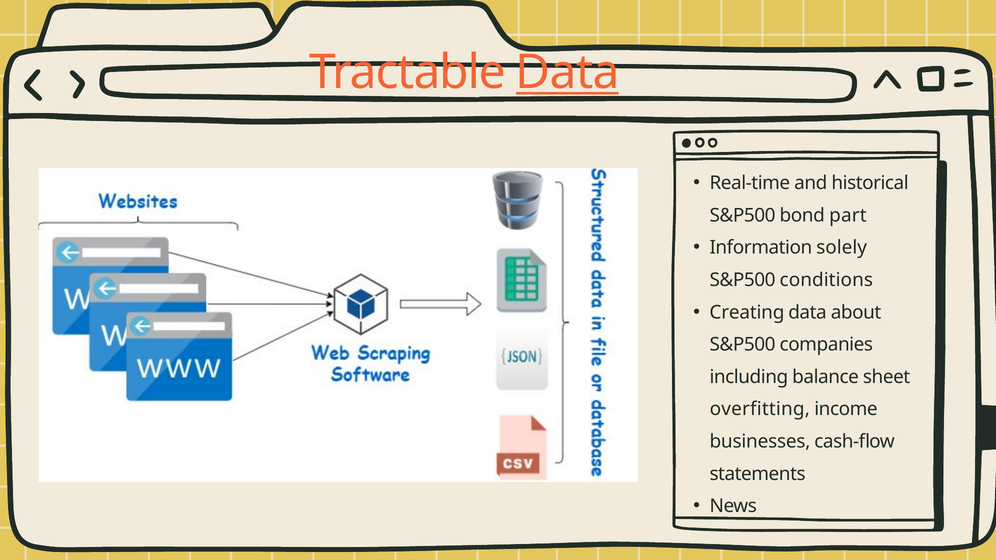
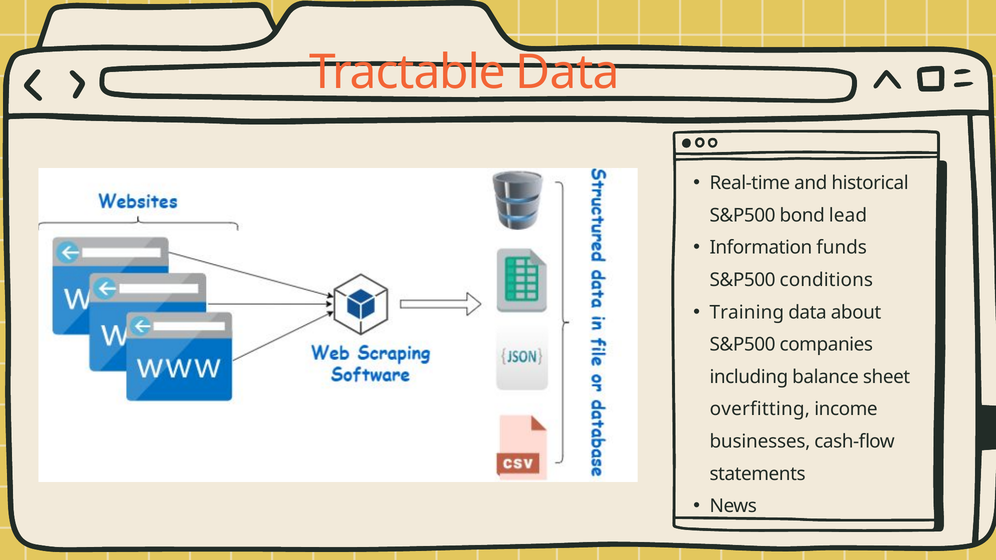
Data underline: present -> none (567, 73)
part: part -> lead (848, 216)
solely: solely -> funds (842, 248)
Creating: Creating -> Training (747, 312)
